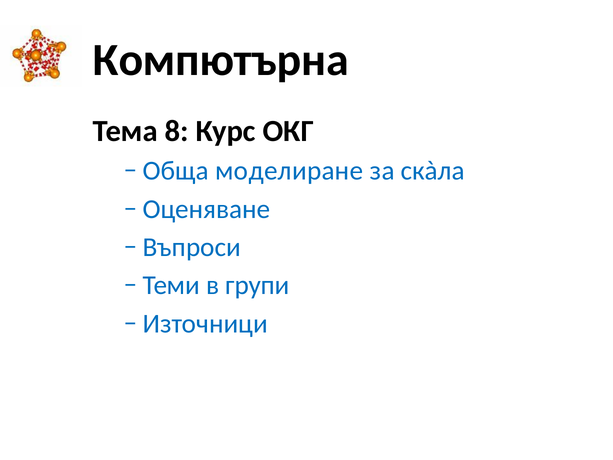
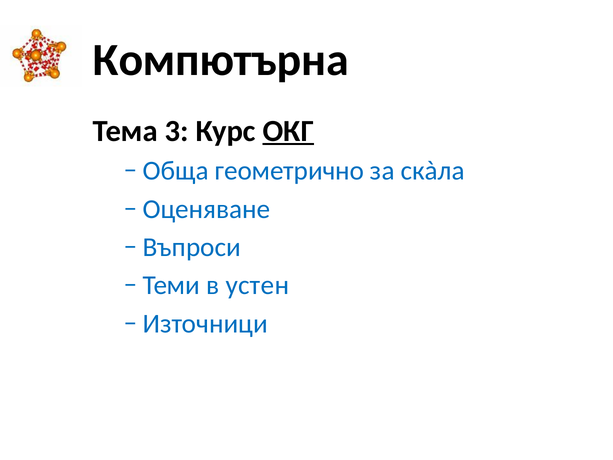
8: 8 -> 3 (177, 131)
ОКГ underline: none -> present (288, 131)
моделиране: моделиране -> геометрично (289, 171)
групи: групи -> устен (257, 285)
